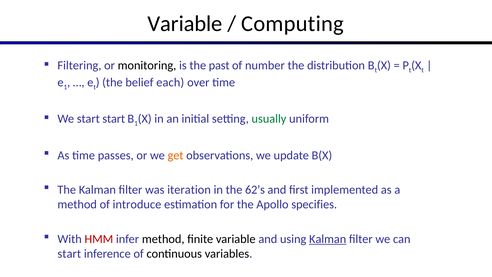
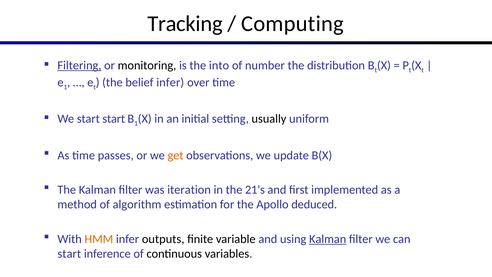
Variable: Variable -> Tracking (185, 24)
Filtering underline: none -> present (79, 65)
past: past -> into (219, 65)
belief each: each -> infer (170, 82)
usually colour: green -> black (269, 119)
62’s: 62’s -> 21’s (255, 190)
introduce: introduce -> algorithm (137, 204)
specifies: specifies -> deduced (314, 204)
HMM colour: red -> orange (99, 239)
infer method: method -> outputs (163, 239)
